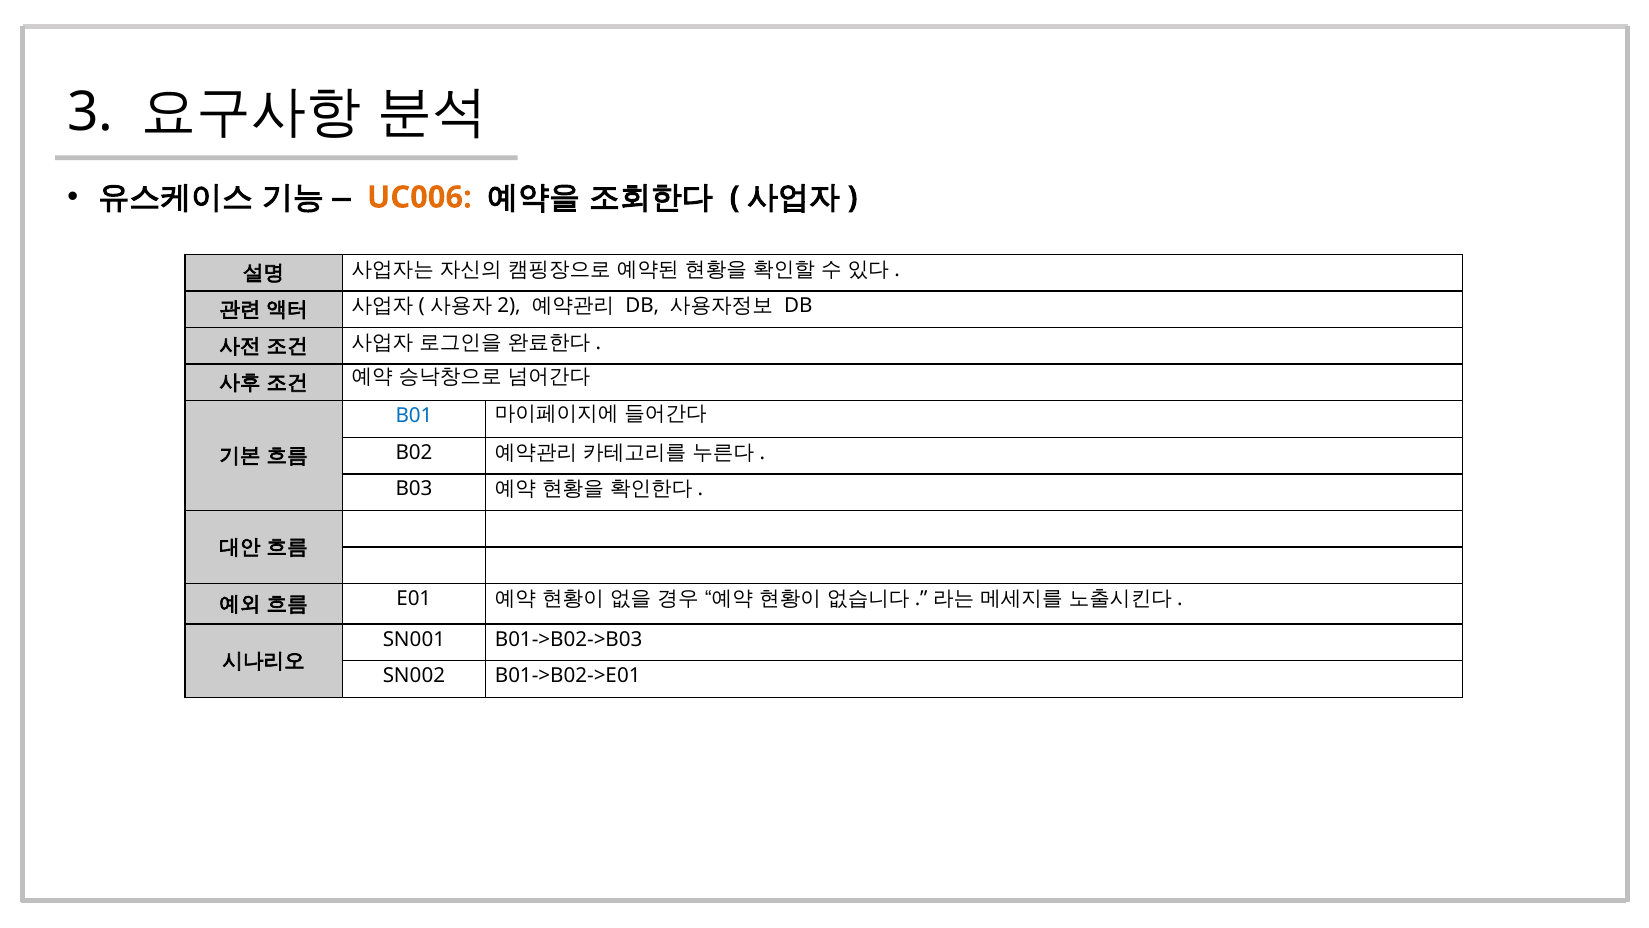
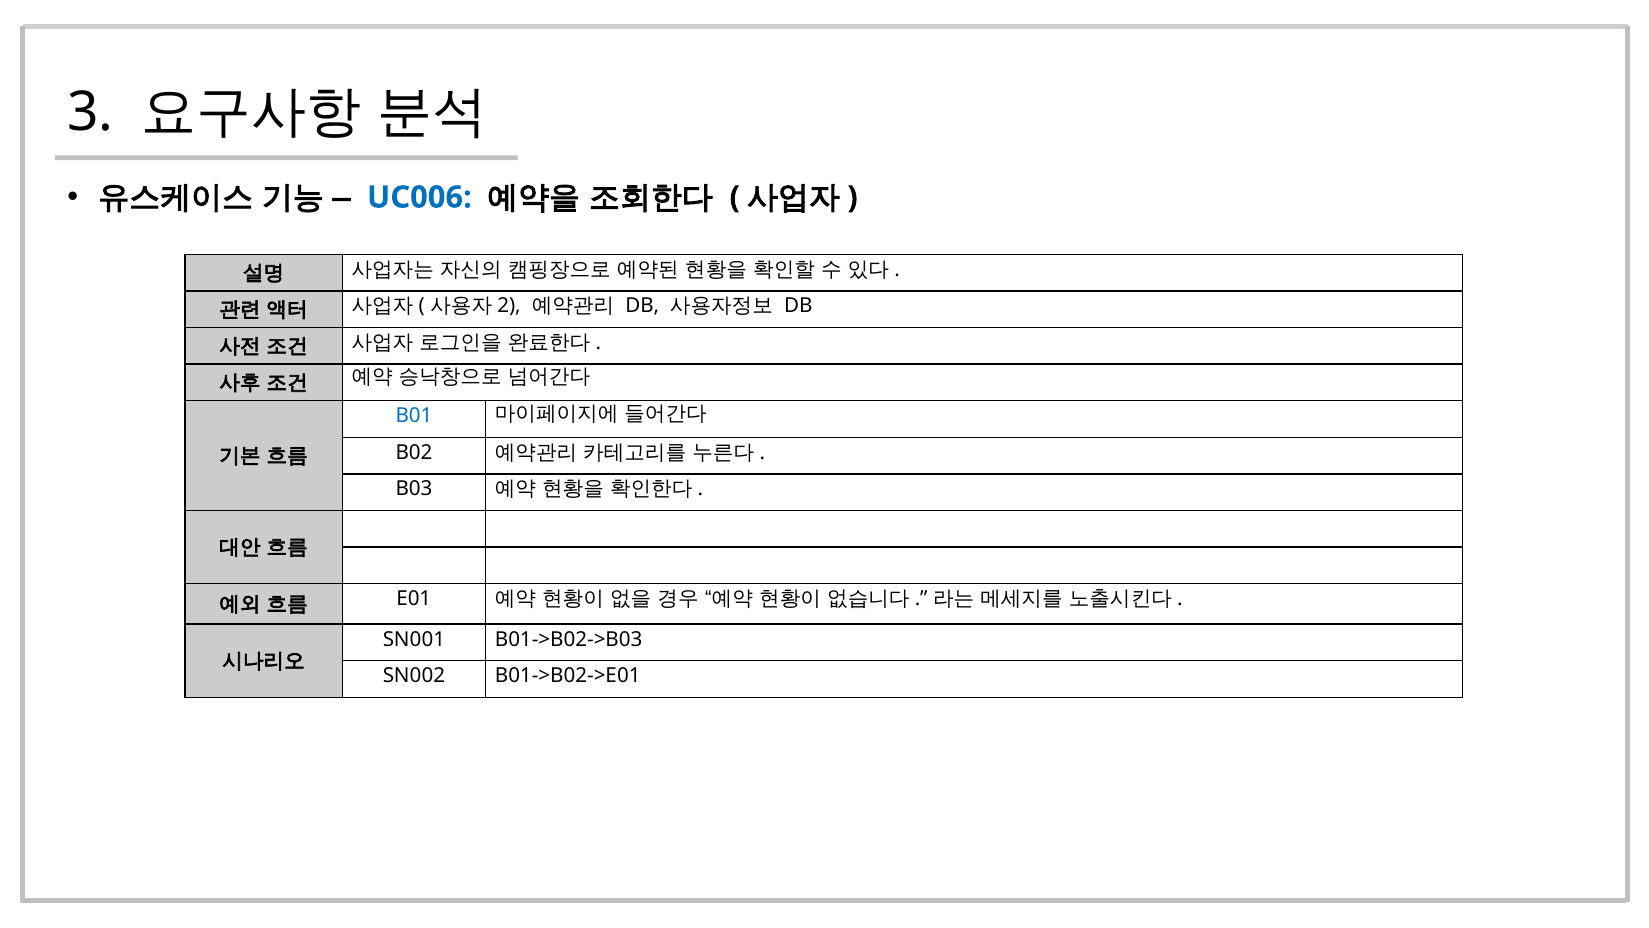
UC006 colour: orange -> blue (419, 197)
